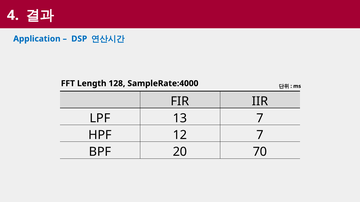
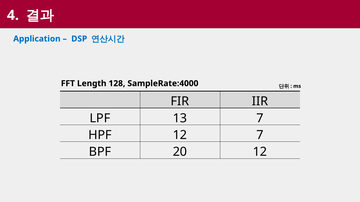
20 70: 70 -> 12 (260, 152)
